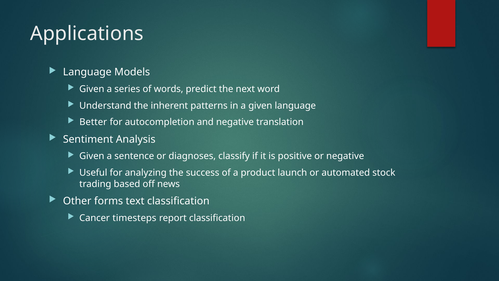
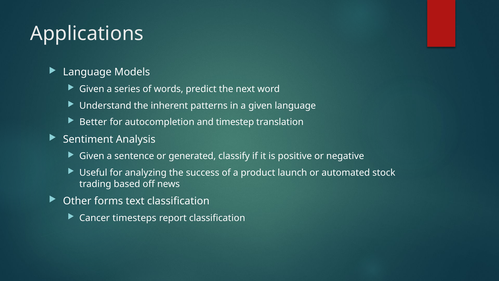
and negative: negative -> timestep (235, 122)
diagnoses: diagnoses -> generated (192, 156)
